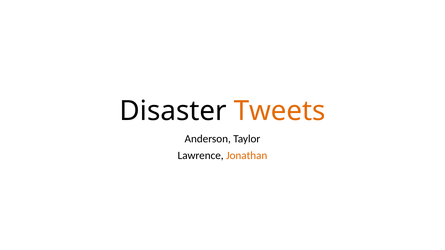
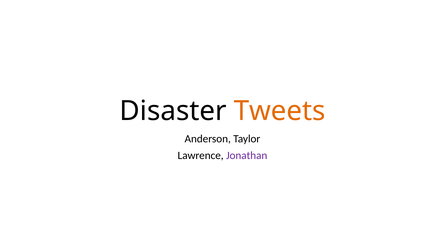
Jonathan colour: orange -> purple (247, 156)
